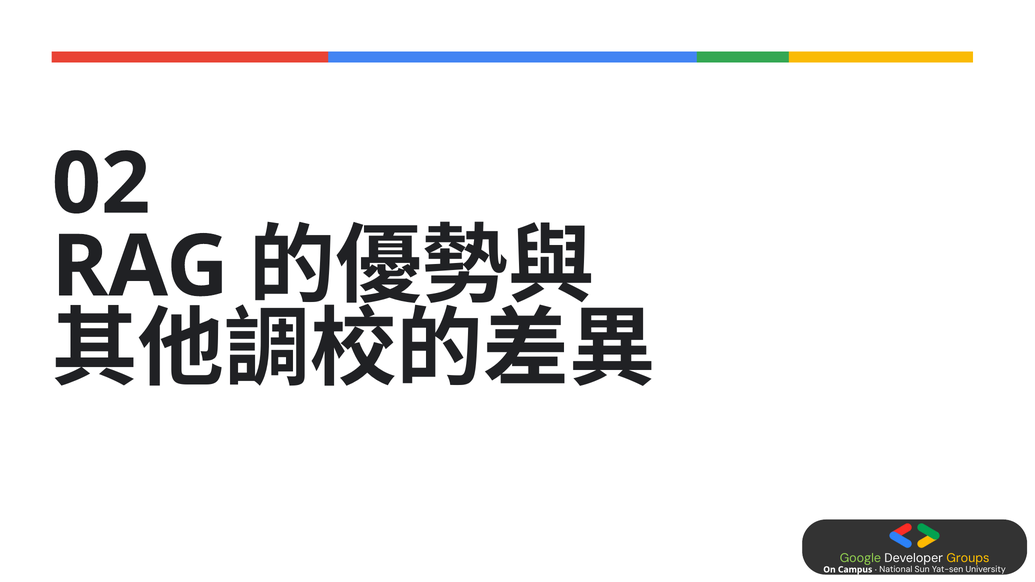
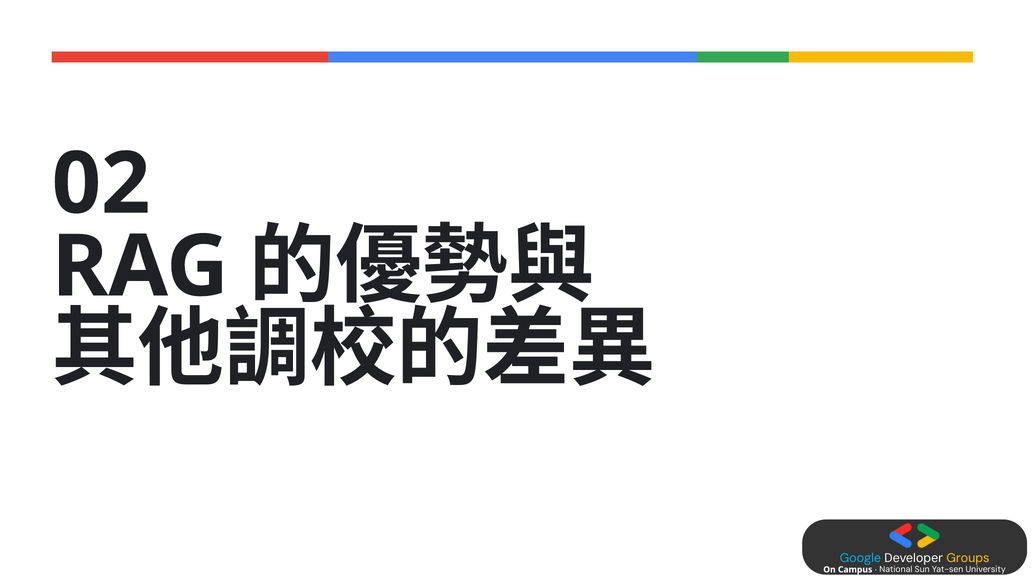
Google colour: light green -> light blue (860, 558)
